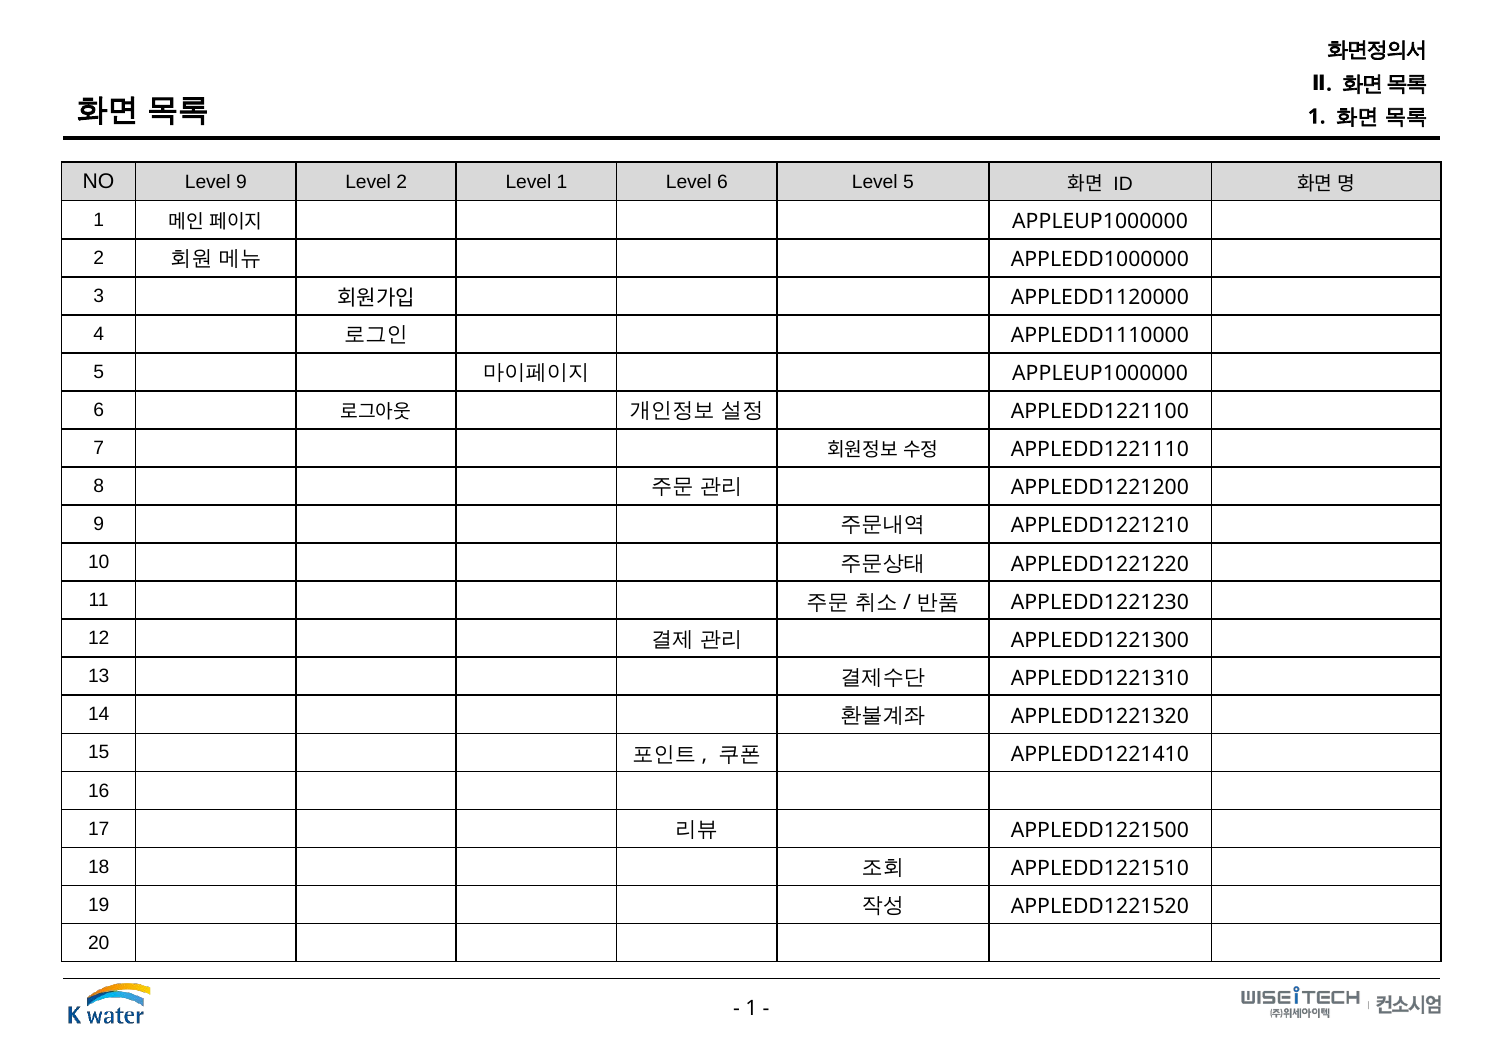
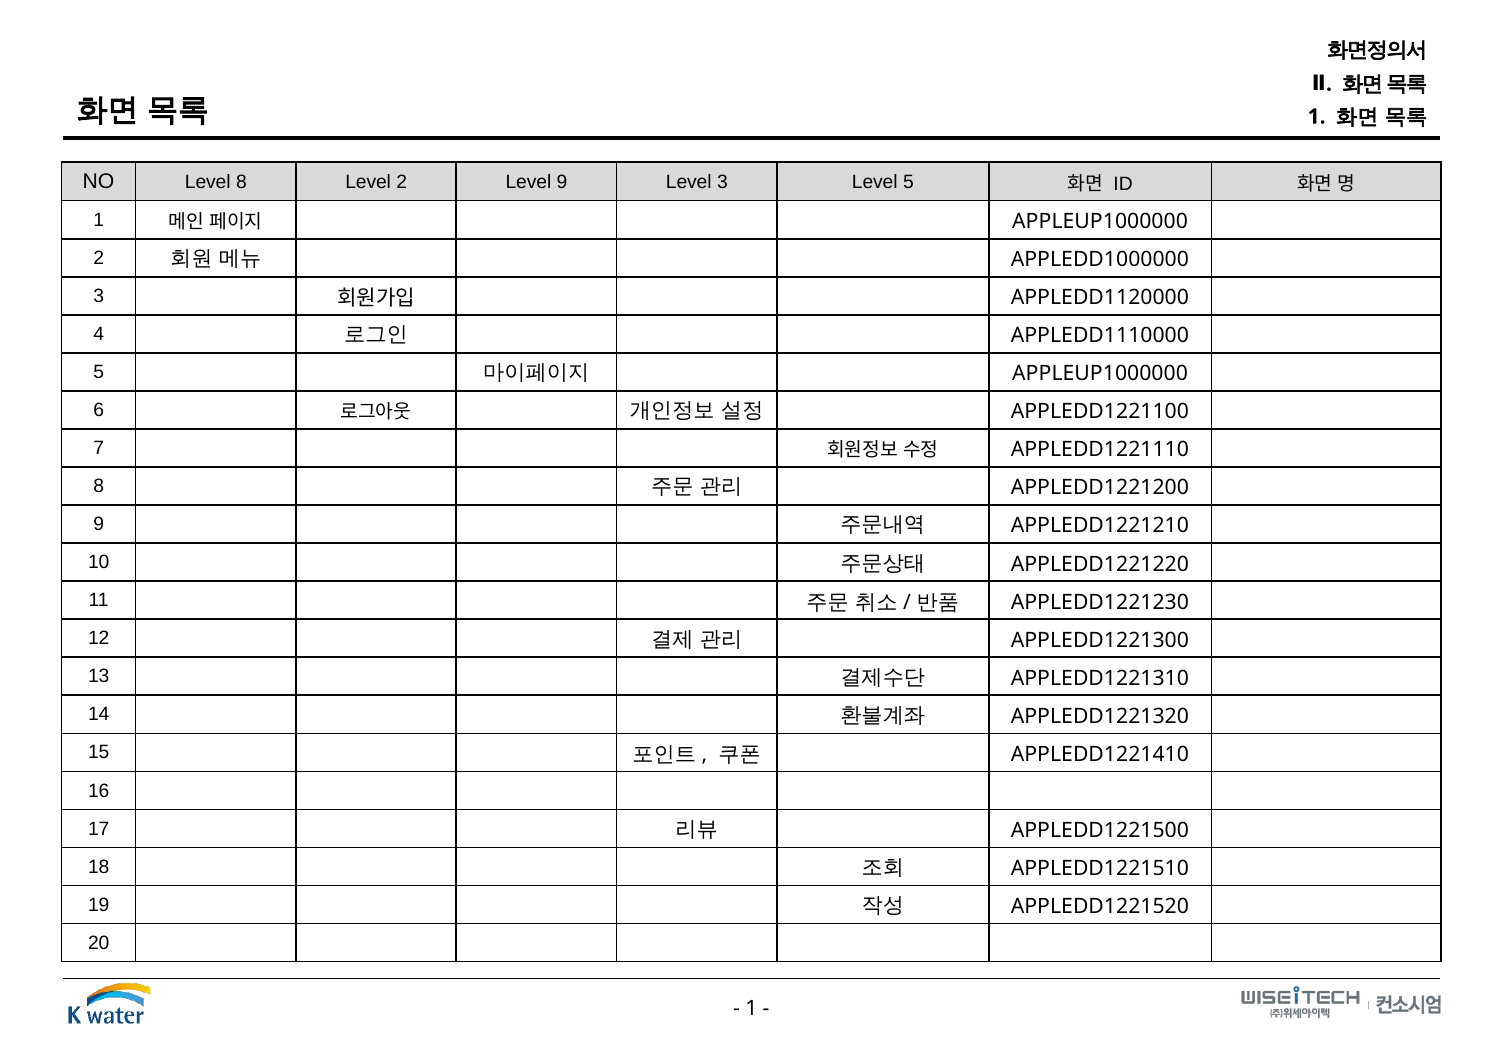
Level 9: 9 -> 8 (241, 183)
Level 1: 1 -> 9 (562, 183)
Level 6: 6 -> 3 (722, 183)
